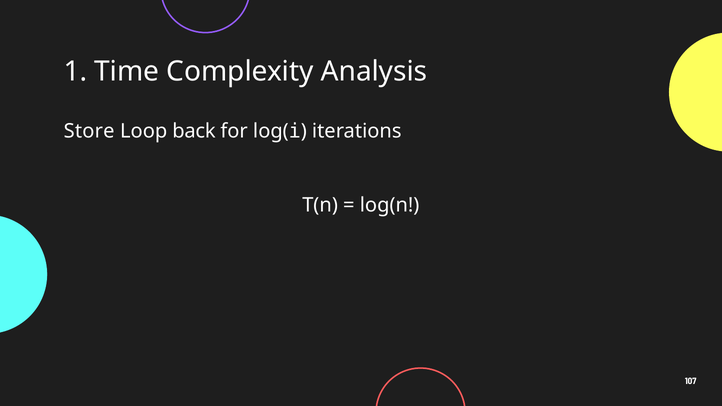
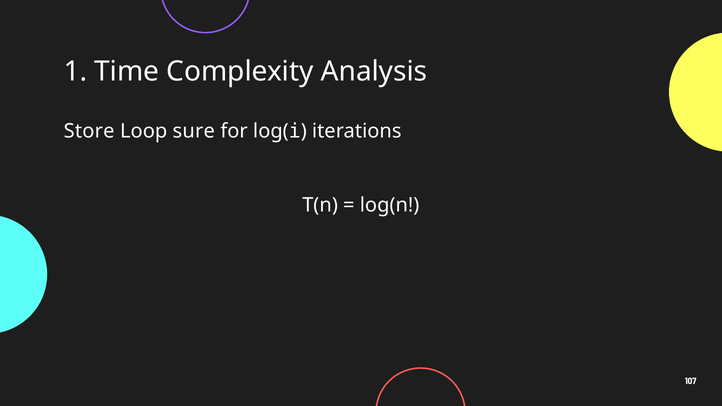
back: back -> sure (194, 131)
